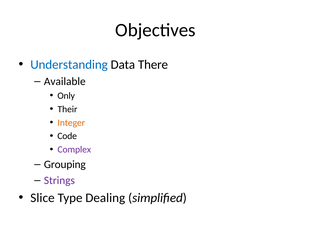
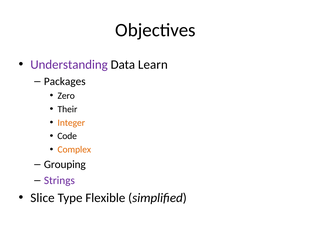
Understanding colour: blue -> purple (69, 65)
There: There -> Learn (153, 65)
Available: Available -> Packages (65, 81)
Only: Only -> Zero (66, 96)
Complex colour: purple -> orange (74, 150)
Dealing: Dealing -> Flexible (105, 198)
